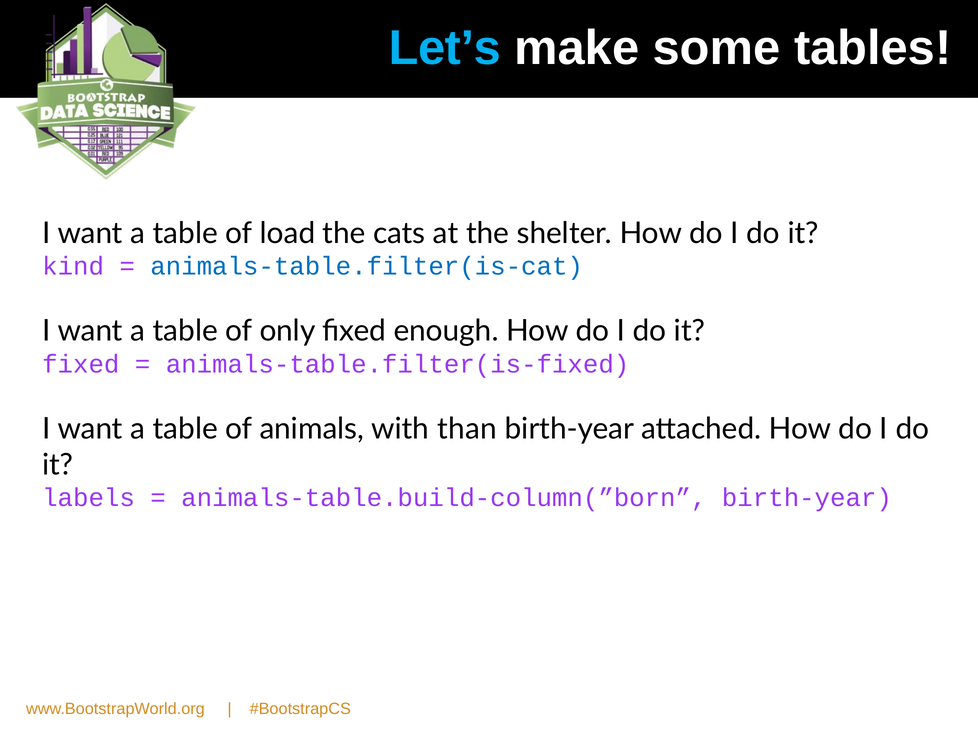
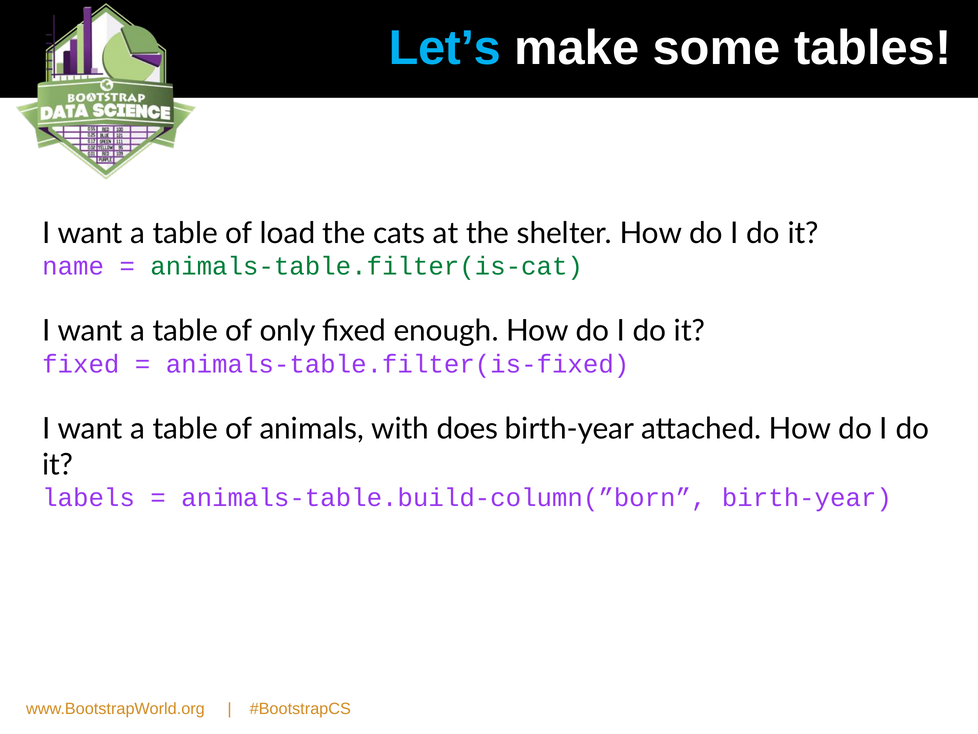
kind: kind -> name (73, 266)
animals-table.filter(is-cat colour: blue -> green (367, 266)
than: than -> does (467, 429)
